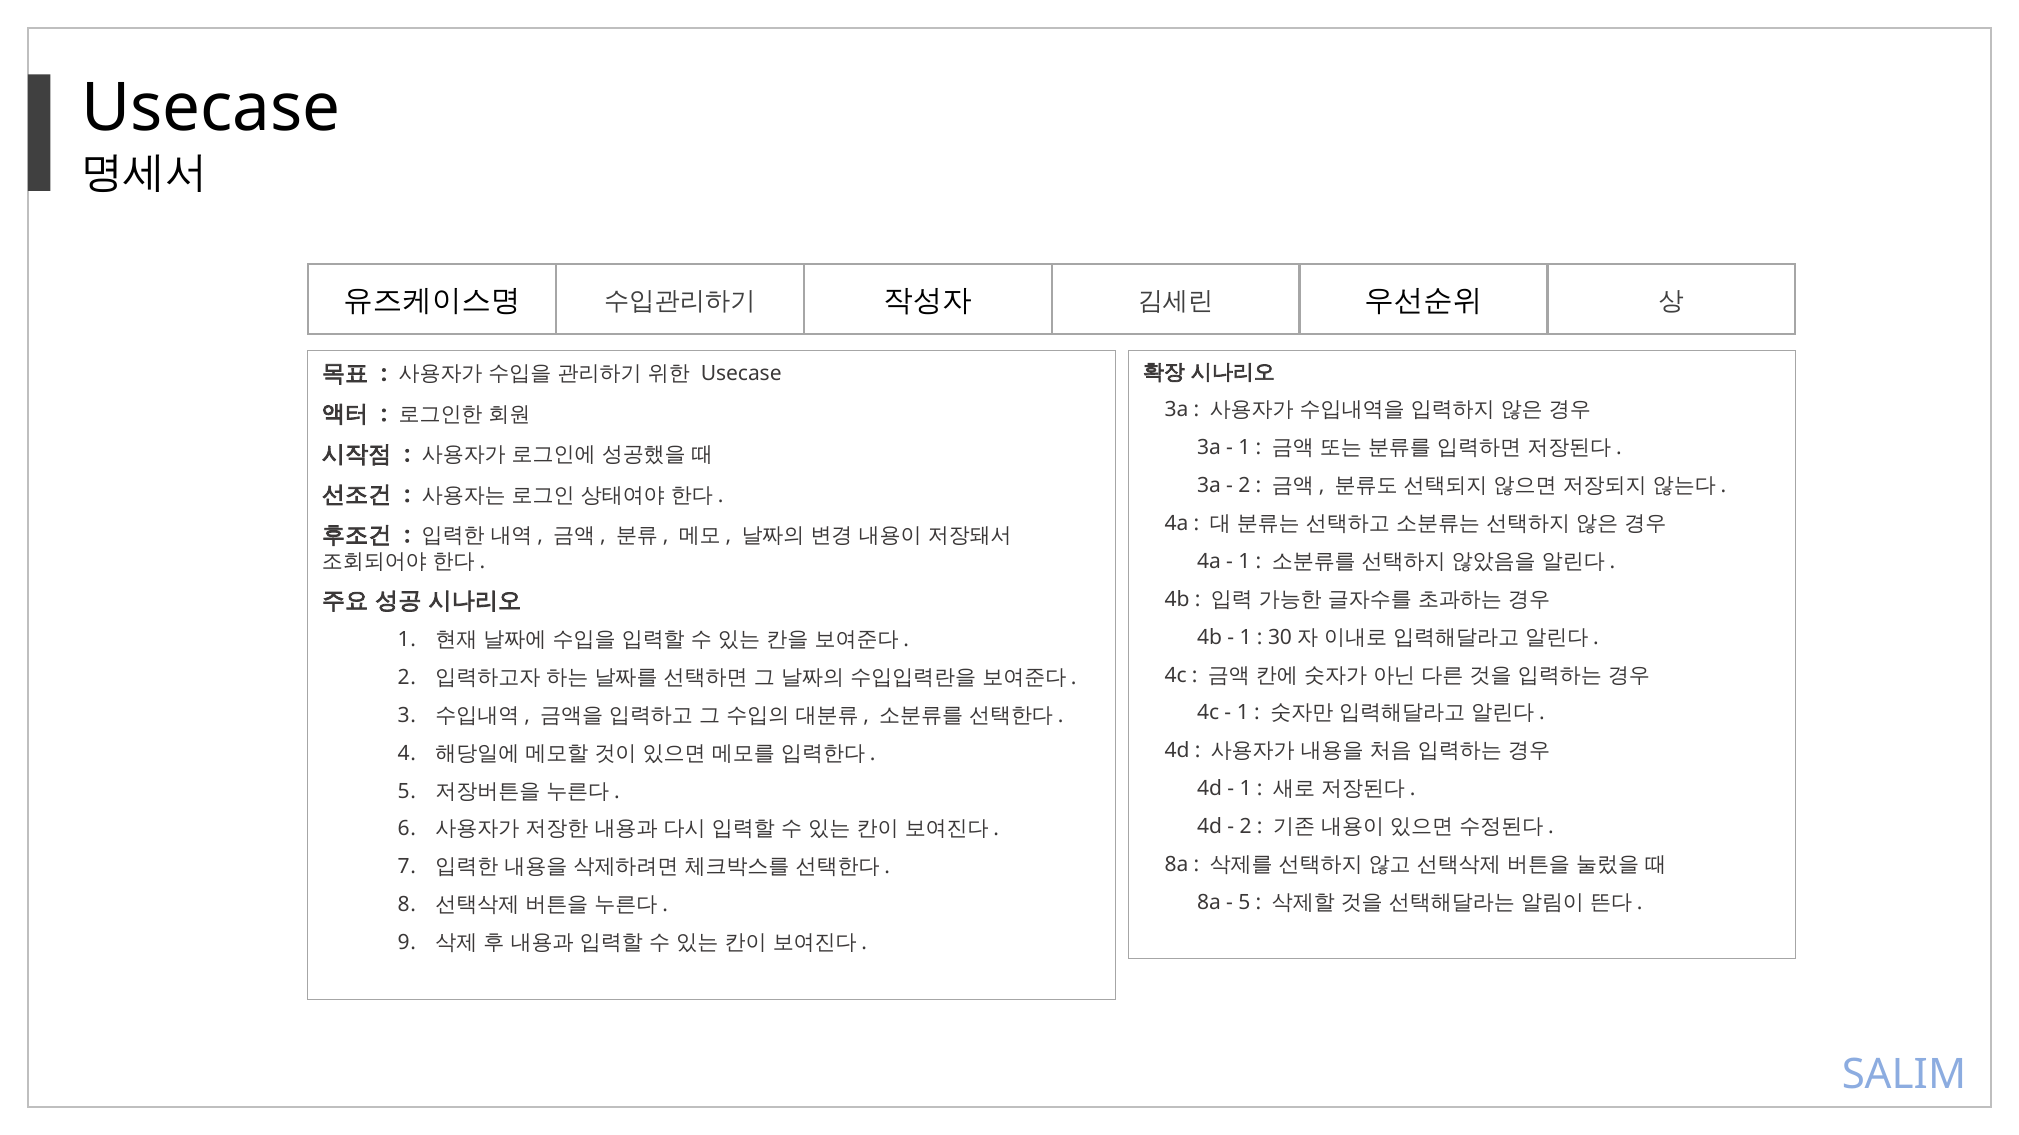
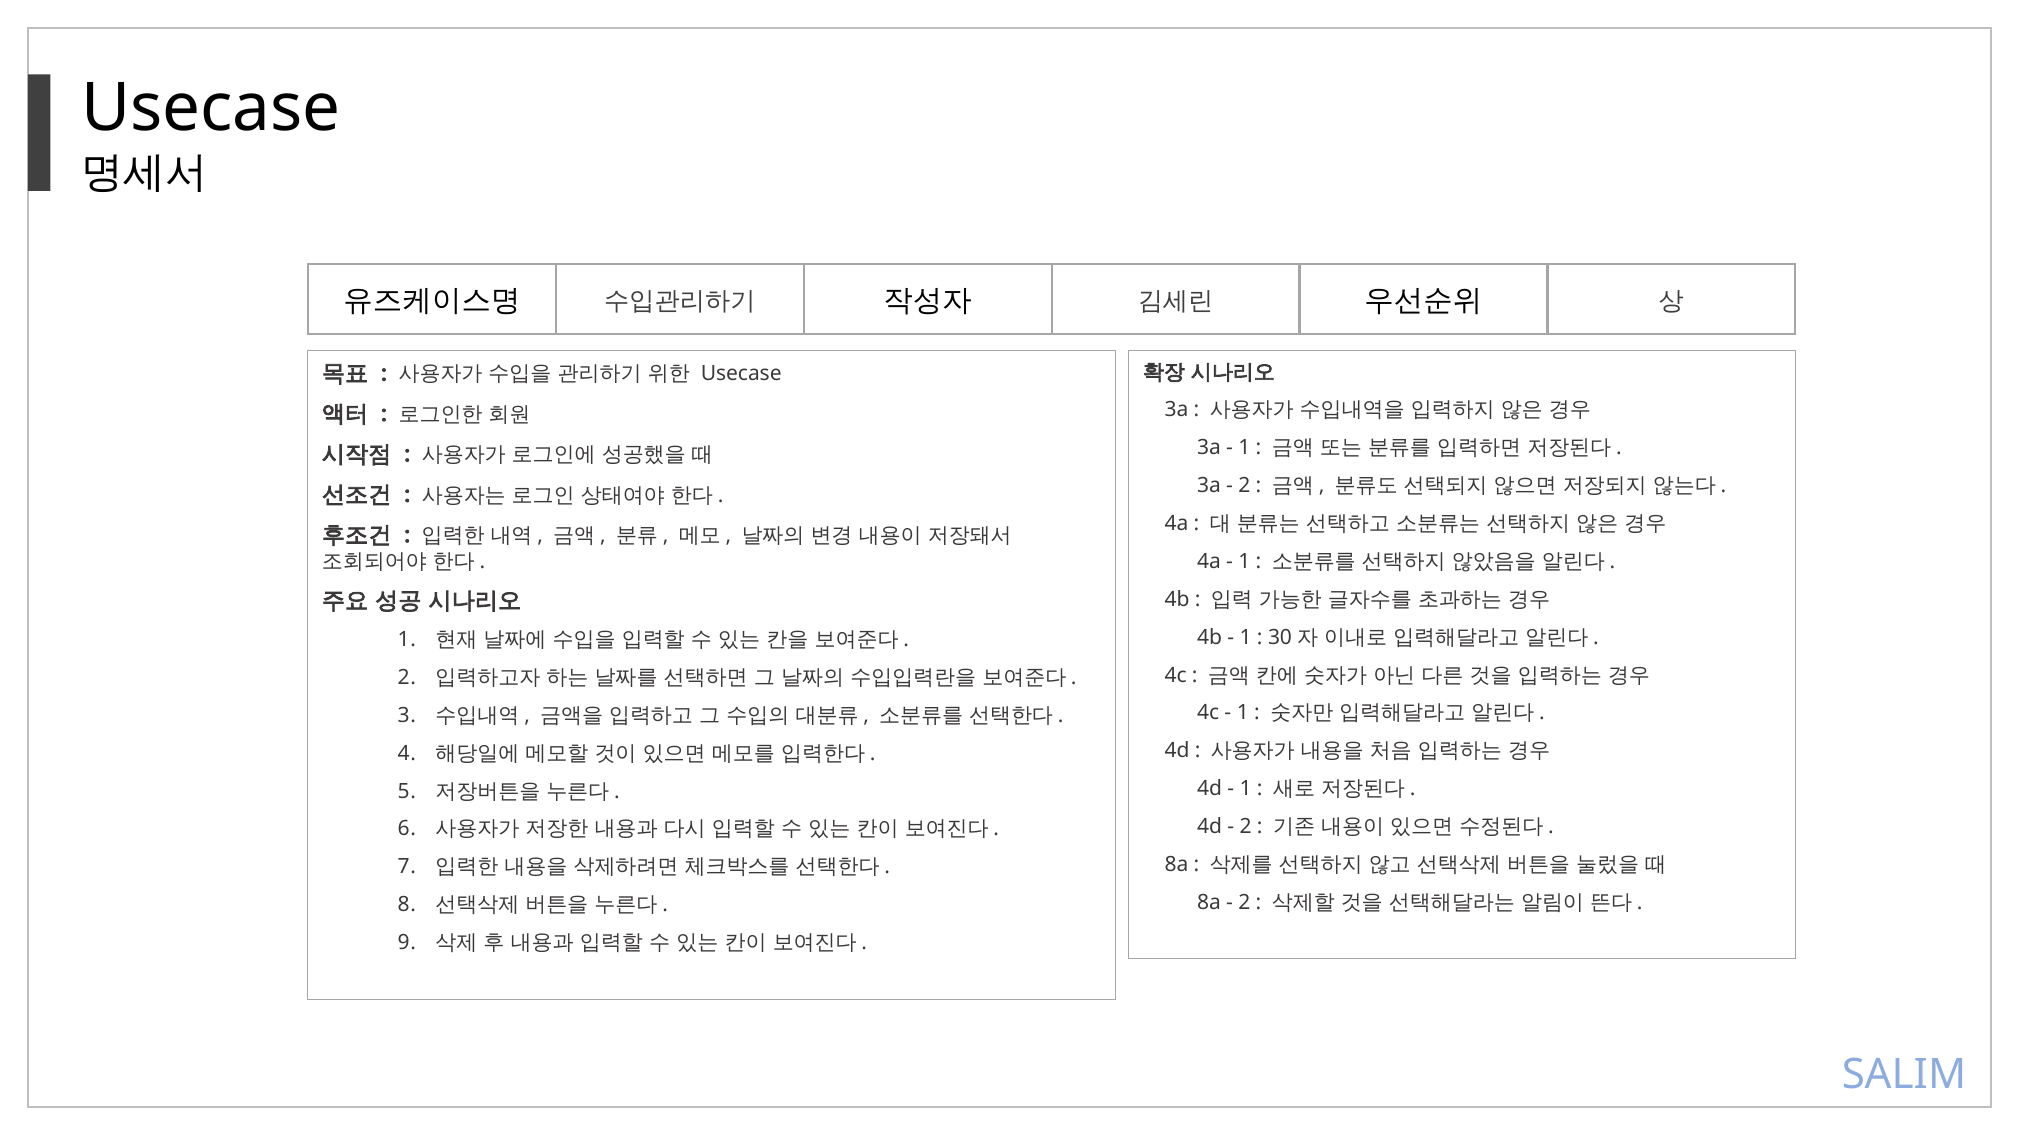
5: 5 -> 2 (1244, 903)
